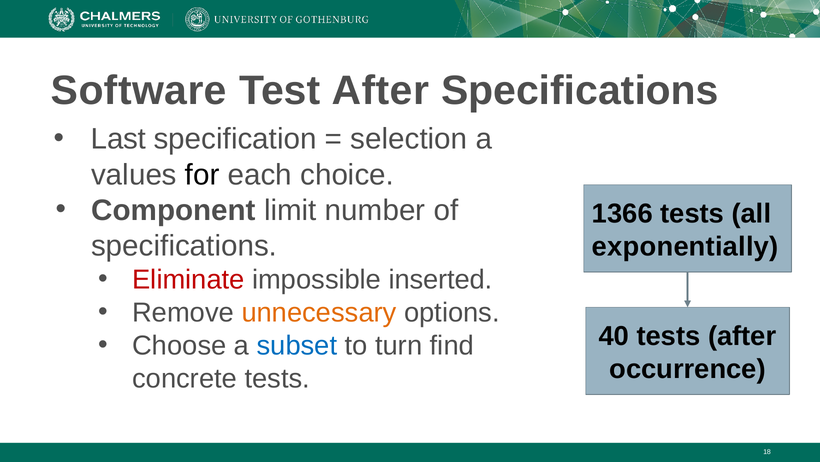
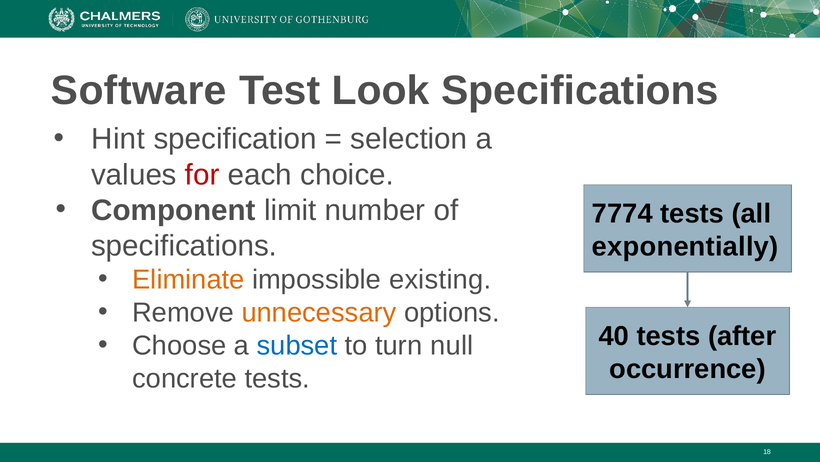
Test After: After -> Look (381, 91)
Last: Last -> Hint (118, 139)
for colour: black -> red (202, 174)
1366: 1366 -> 7774 (622, 214)
Eliminate colour: red -> orange (188, 279)
inserted: inserted -> existing (440, 279)
find: find -> null (452, 345)
